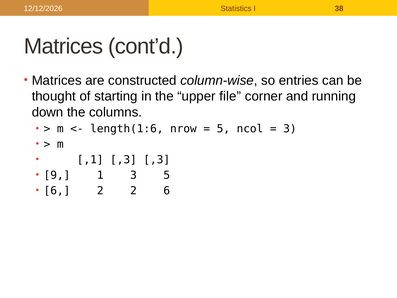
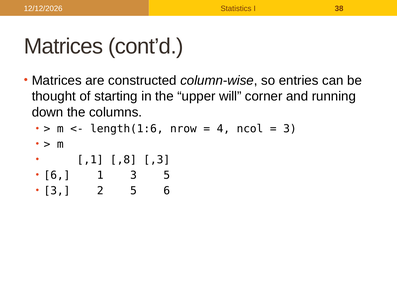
file: file -> will (230, 96)
5: 5 -> 4 (223, 129)
,1 ,3: ,3 -> ,8 (123, 160)
9: 9 -> 6 (57, 175)
6: 6 -> 3 (57, 190)
2 2: 2 -> 5 (134, 190)
